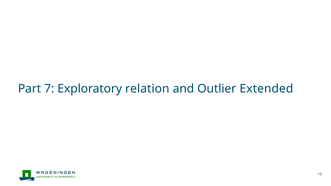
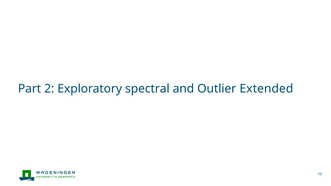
7: 7 -> 2 (49, 89)
relation: relation -> spectral (147, 89)
